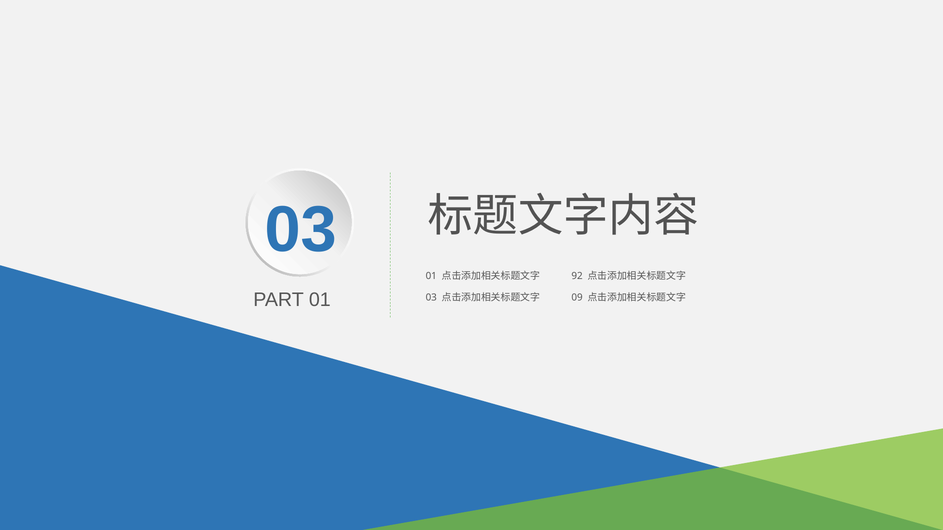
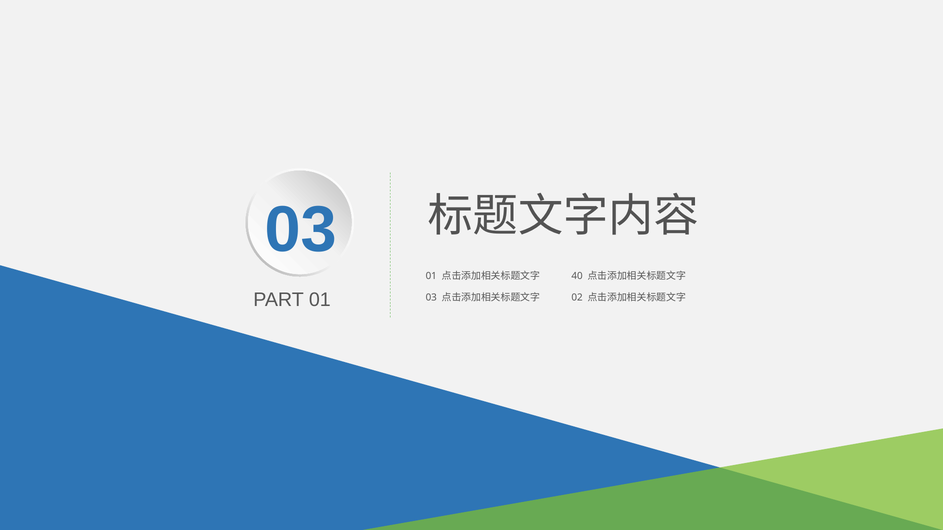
92: 92 -> 40 (577, 276)
09: 09 -> 02 (577, 298)
